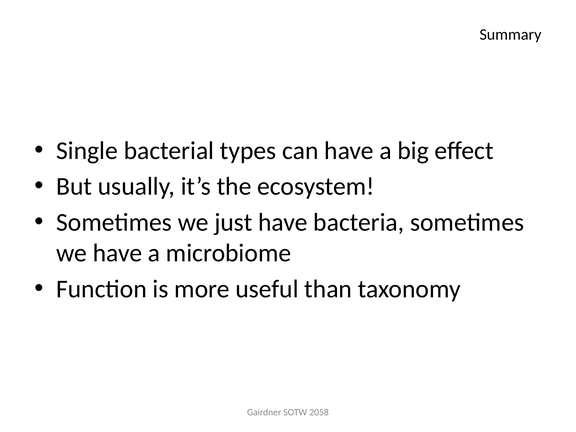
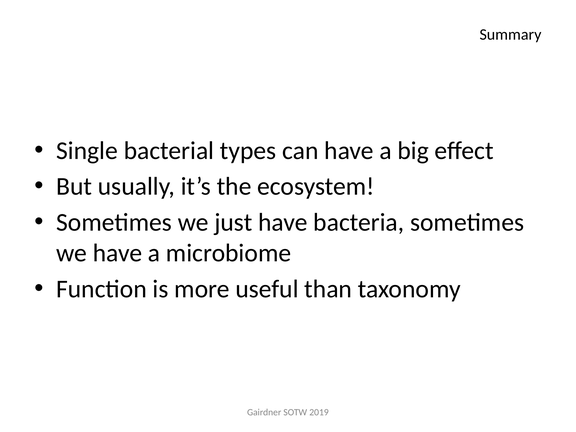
2058: 2058 -> 2019 (319, 412)
